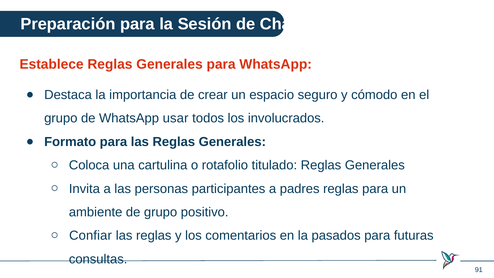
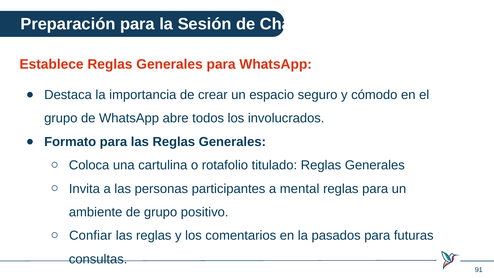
usar: usar -> abre (176, 118)
padres: padres -> mental (300, 189)
